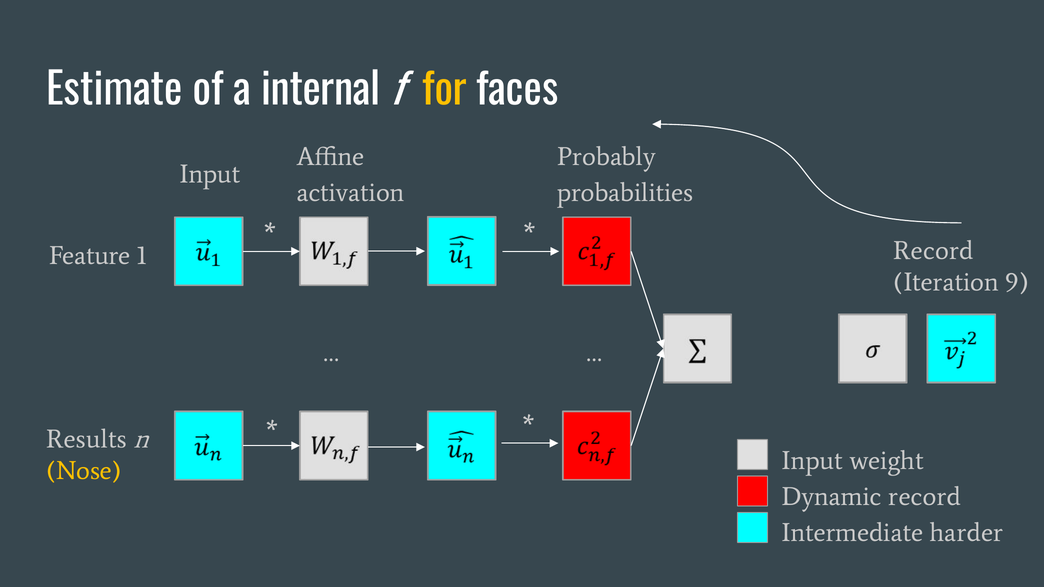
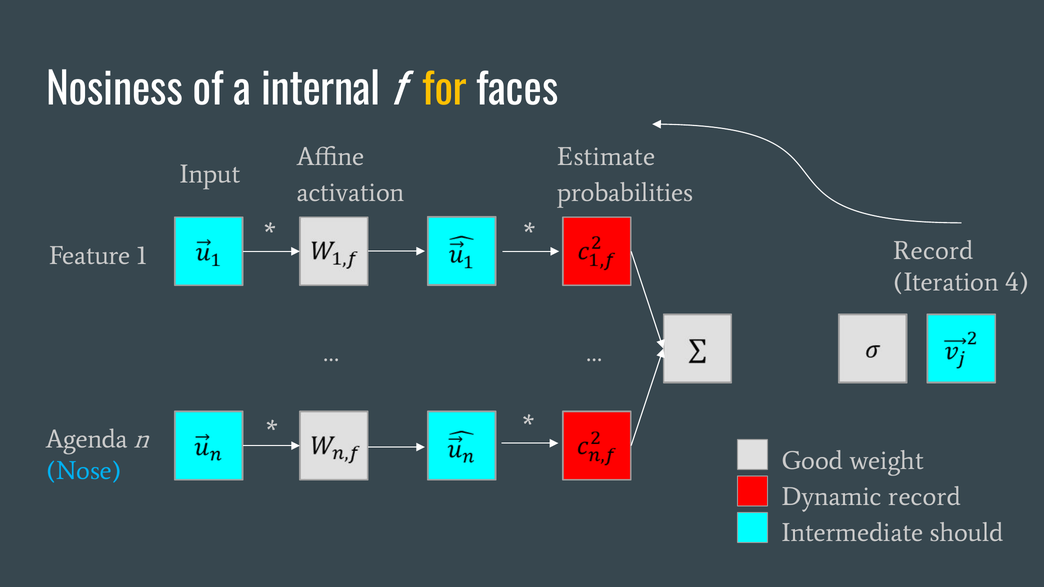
Estimate: Estimate -> Nosiness (114, 90)
Probably: Probably -> Estimate (606, 157)
9: 9 -> 4 (1017, 282)
Results: Results -> Agenda (87, 439)
Input: Input -> Good (812, 461)
Nose colour: yellow -> light blue (84, 471)
harder: harder -> should (966, 533)
